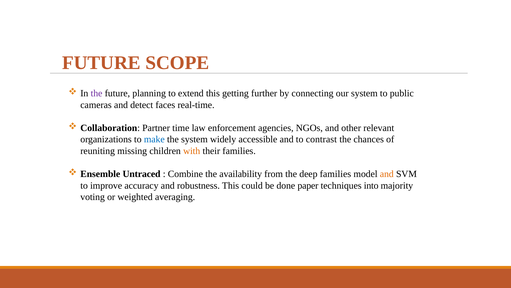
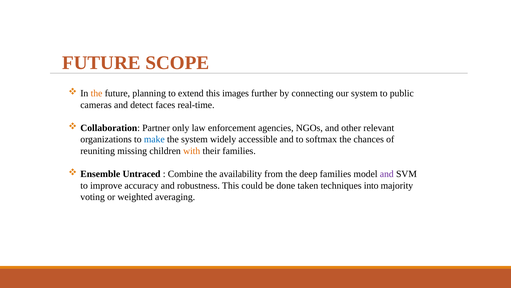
the colour: purple -> orange (97, 93)
getting: getting -> images (236, 93)
time: time -> only (181, 128)
contrast: contrast -> softmax (321, 139)
and colour: orange -> purple (387, 174)
paper: paper -> taken (308, 185)
